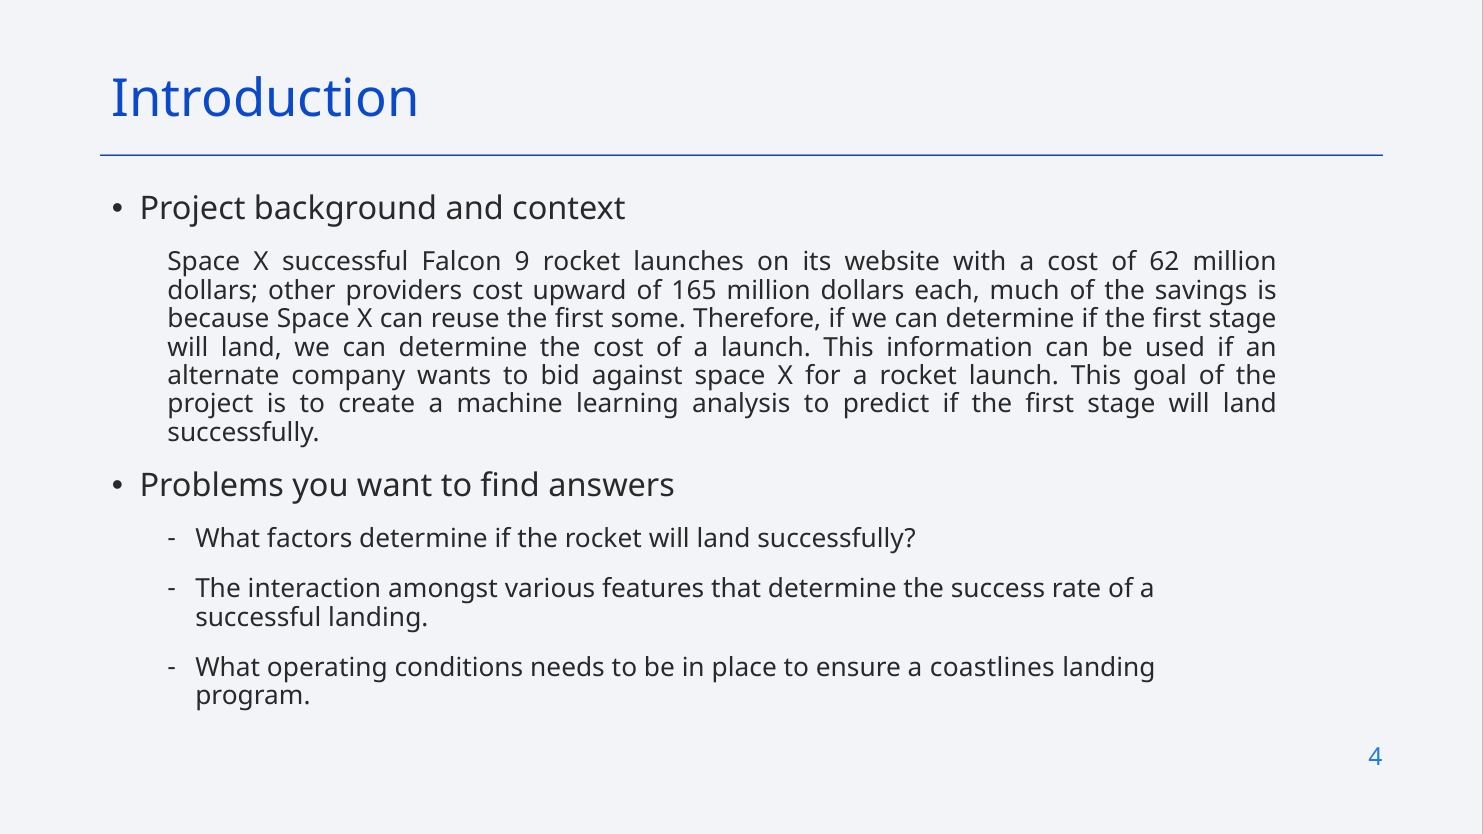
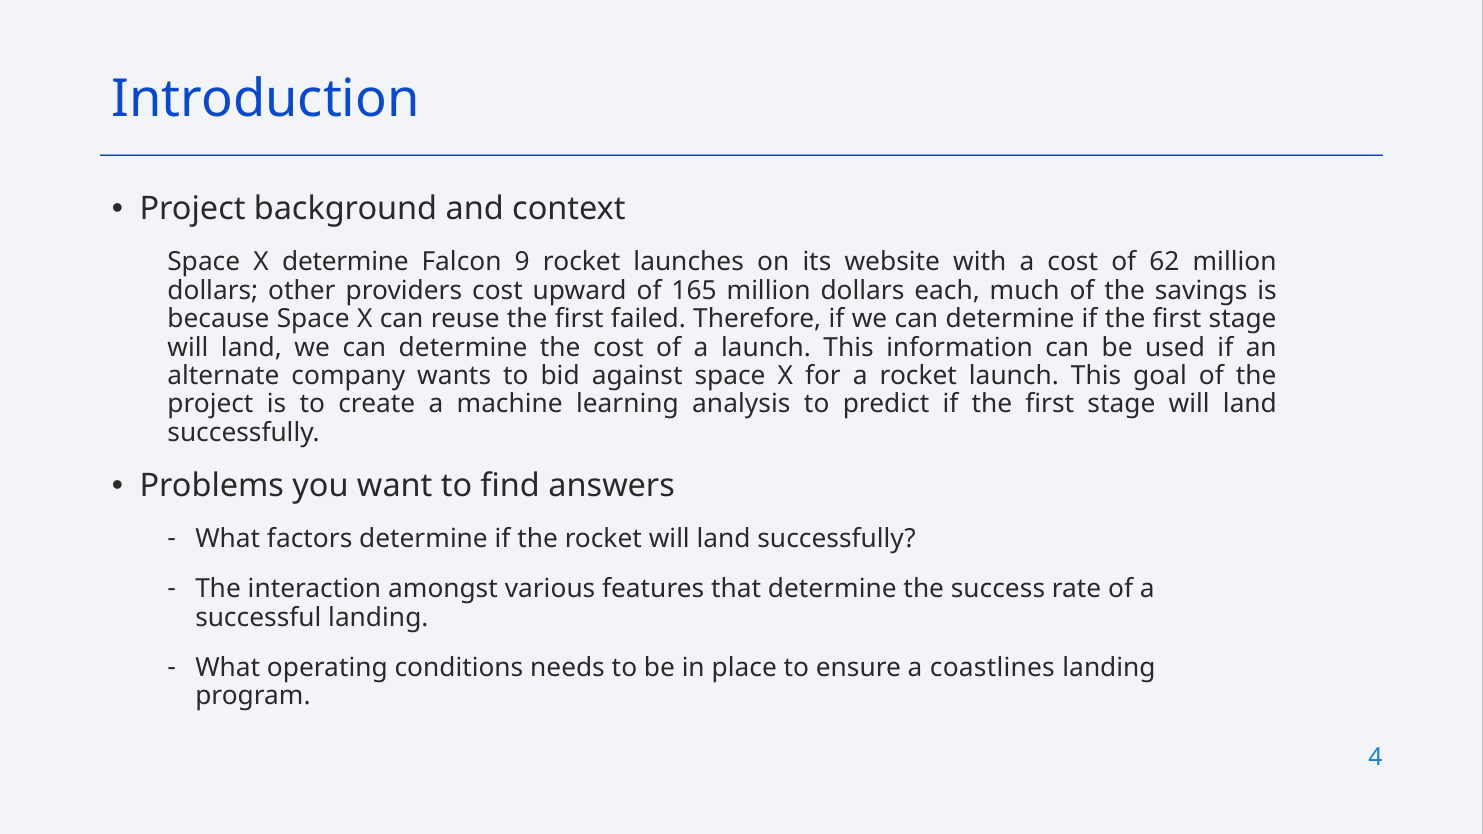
X successful: successful -> determine (345, 262)
some: some -> failed (648, 319)
